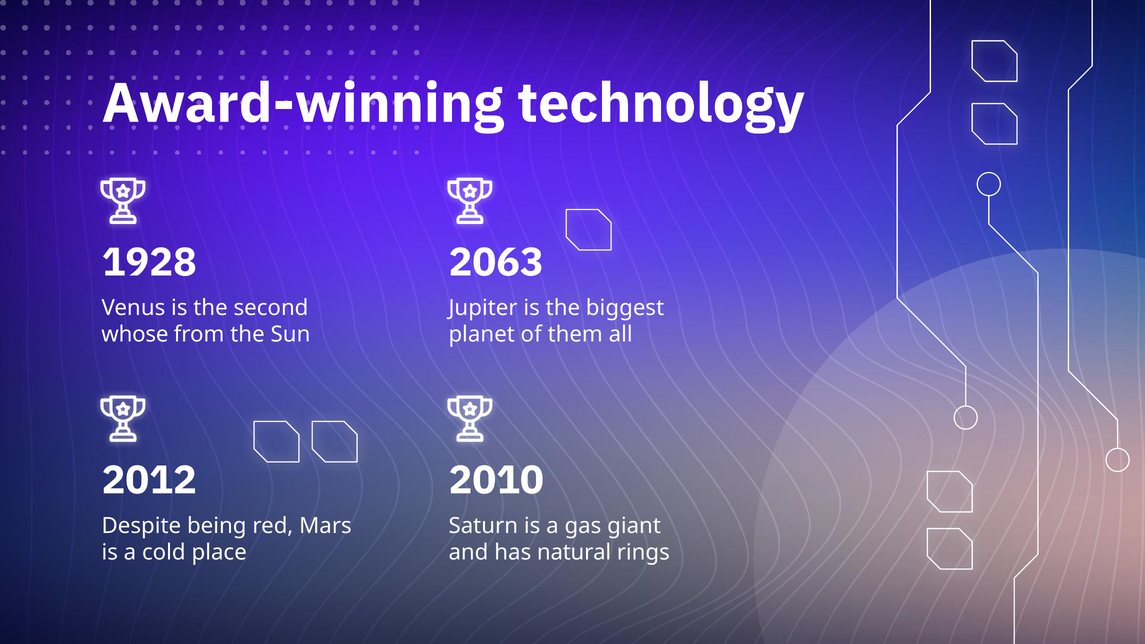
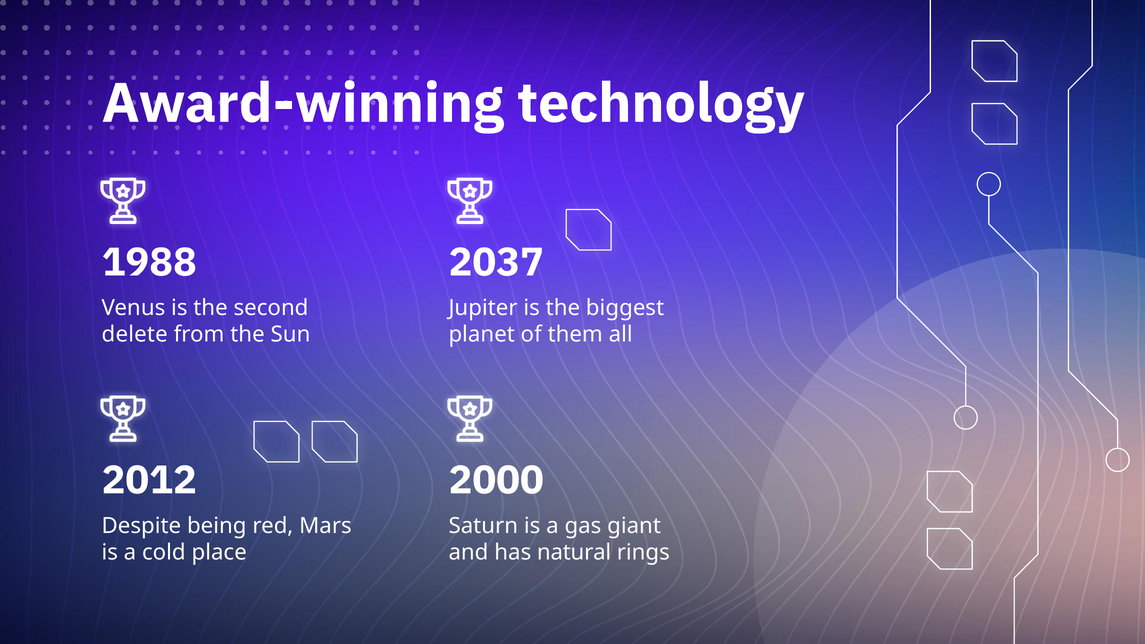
1928: 1928 -> 1988 (149, 262)
2063: 2063 -> 2037 (496, 262)
whose: whose -> delete (135, 335)
2010: 2010 -> 2000 (496, 480)
